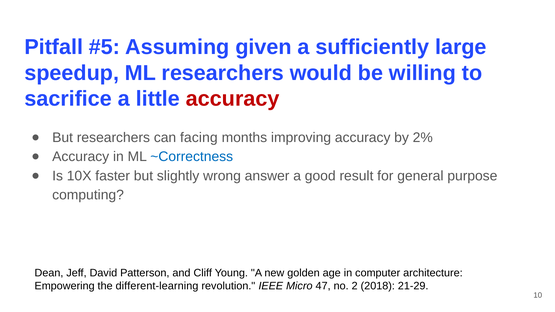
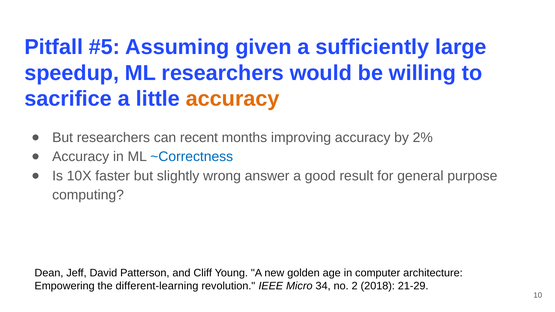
accuracy colour: red -> orange (233, 99)
facing: facing -> recent (199, 138)
47: 47 -> 34 (323, 286)
